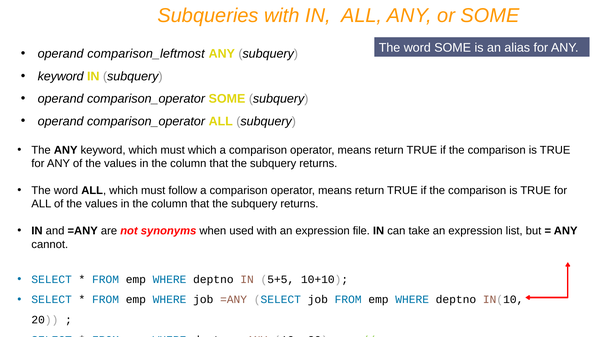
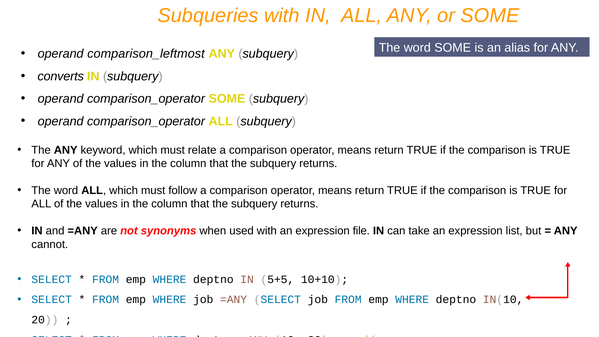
keyword: keyword -> converts (61, 76)
must which: which -> relate (202, 150)
